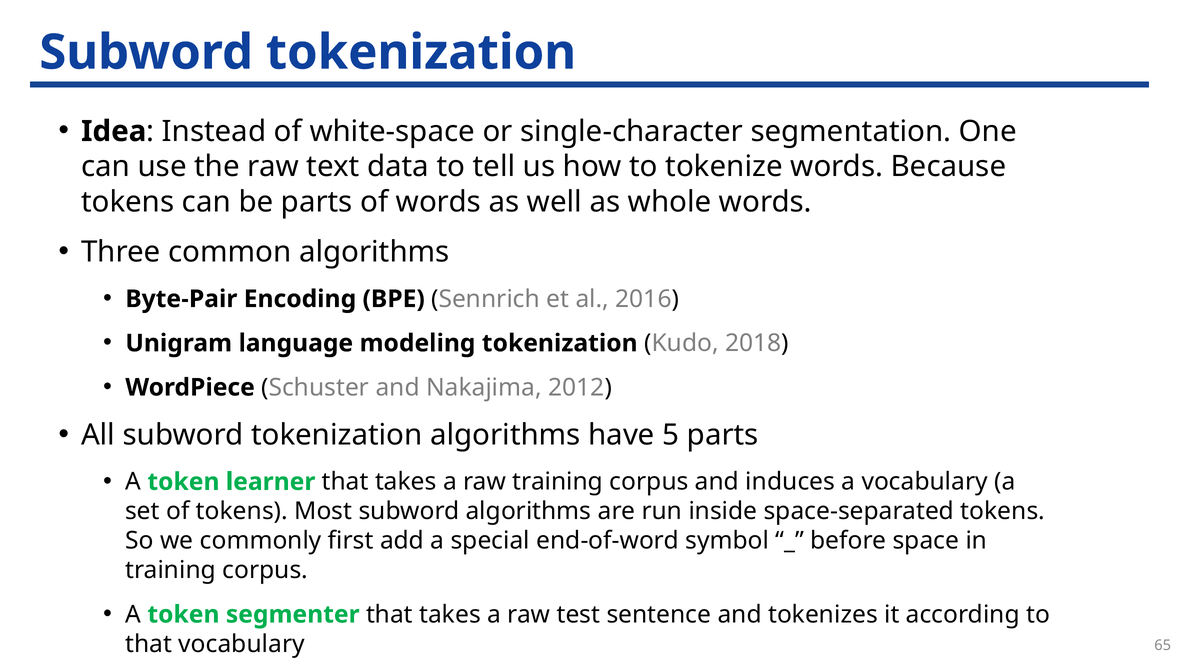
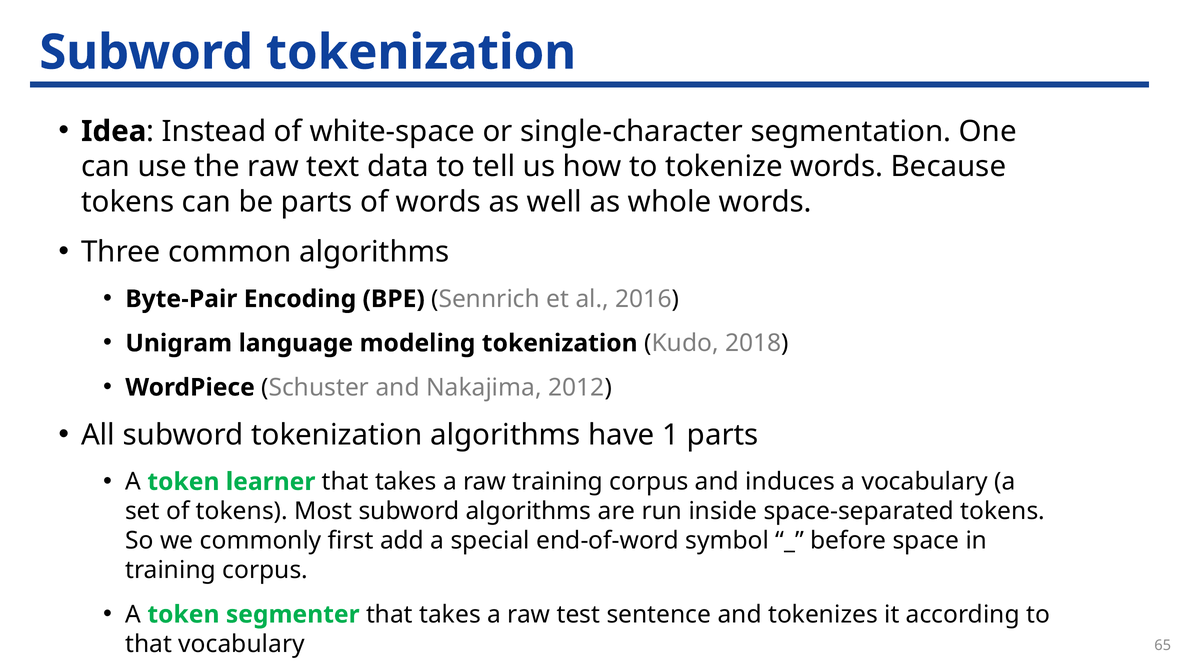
5: 5 -> 1 (671, 435)
